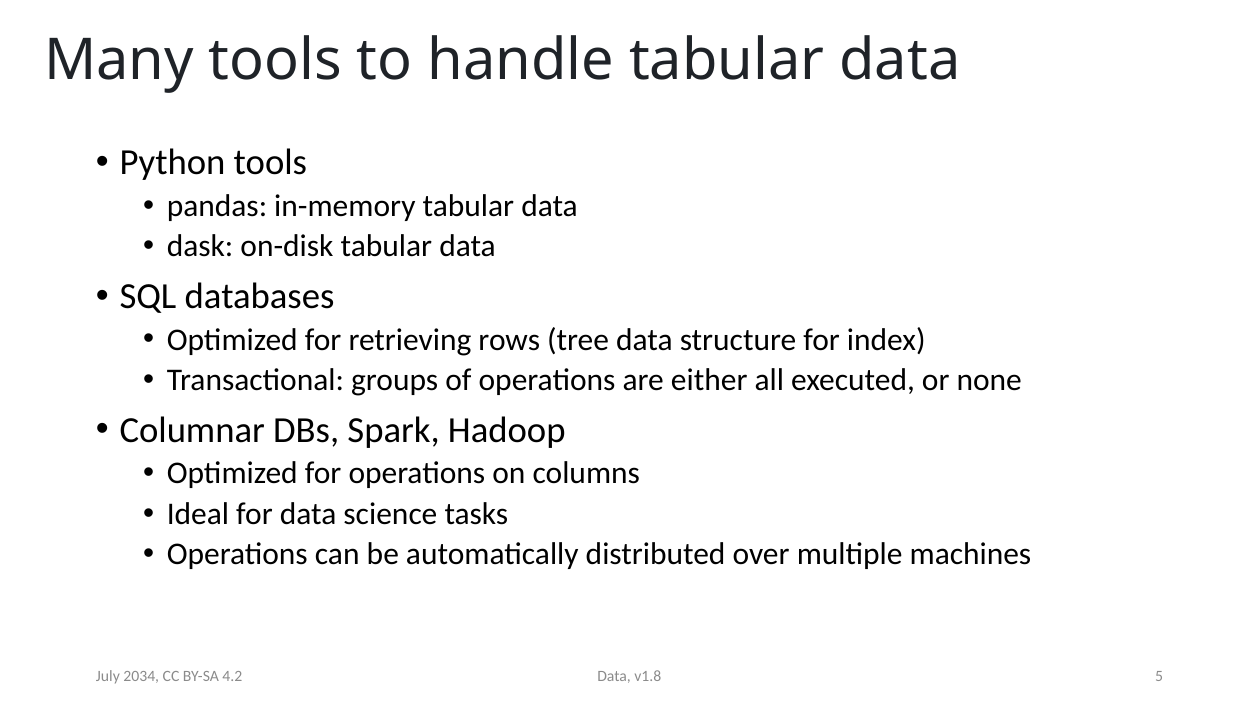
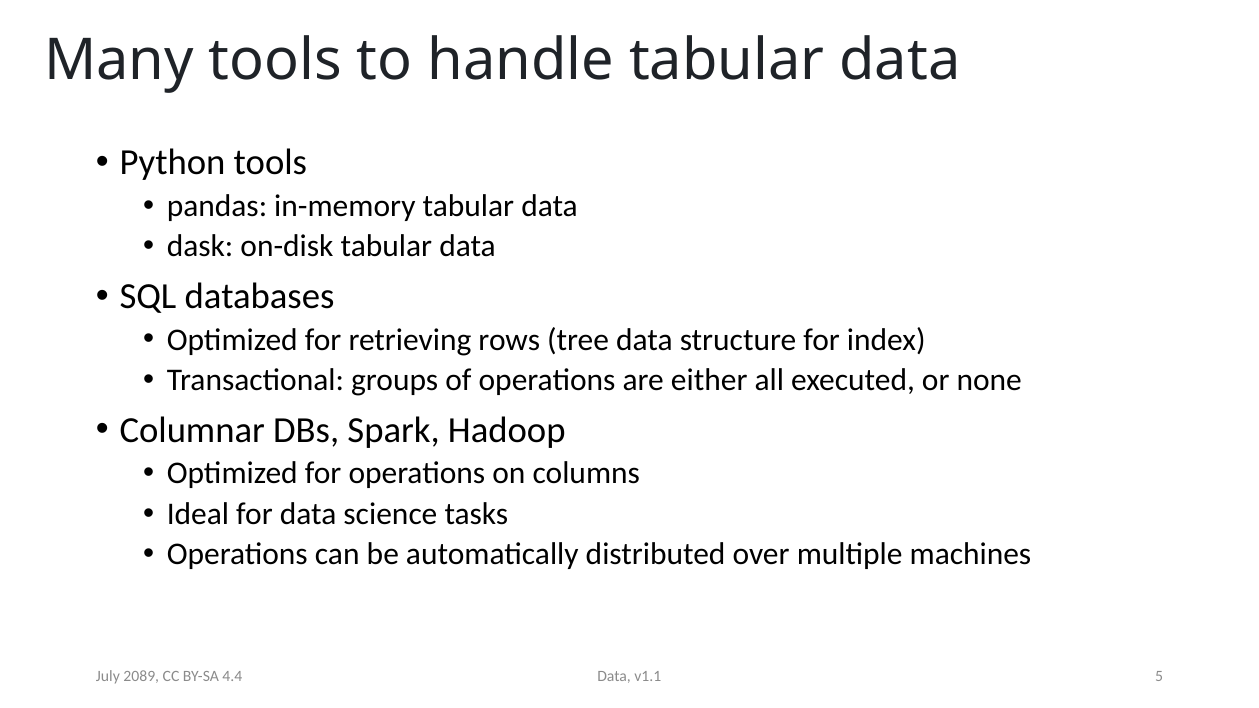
v1.8: v1.8 -> v1.1 (648, 676)
2034: 2034 -> 2089 (141, 676)
4.2: 4.2 -> 4.4 (232, 676)
